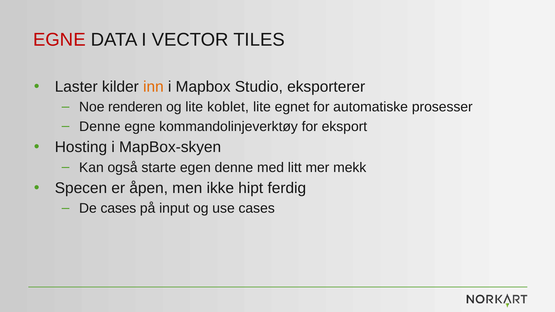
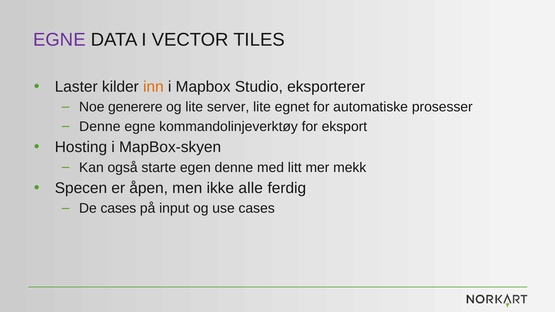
EGNE colour: red -> purple (59, 40)
renderen: renderen -> generere (135, 107)
koblet: koblet -> server (228, 107)
hipt: hipt -> alle (251, 188)
